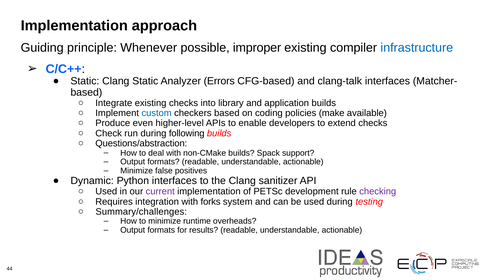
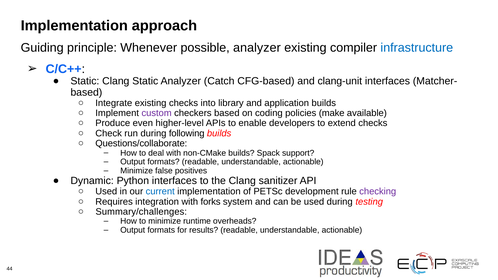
possible improper: improper -> analyzer (257, 48)
Errors: Errors -> Catch (219, 81)
clang-talk: clang-talk -> clang-unit (340, 81)
custom colour: blue -> purple (157, 113)
Questions/abstraction: Questions/abstraction -> Questions/collaborate (141, 144)
current colour: purple -> blue (160, 192)
